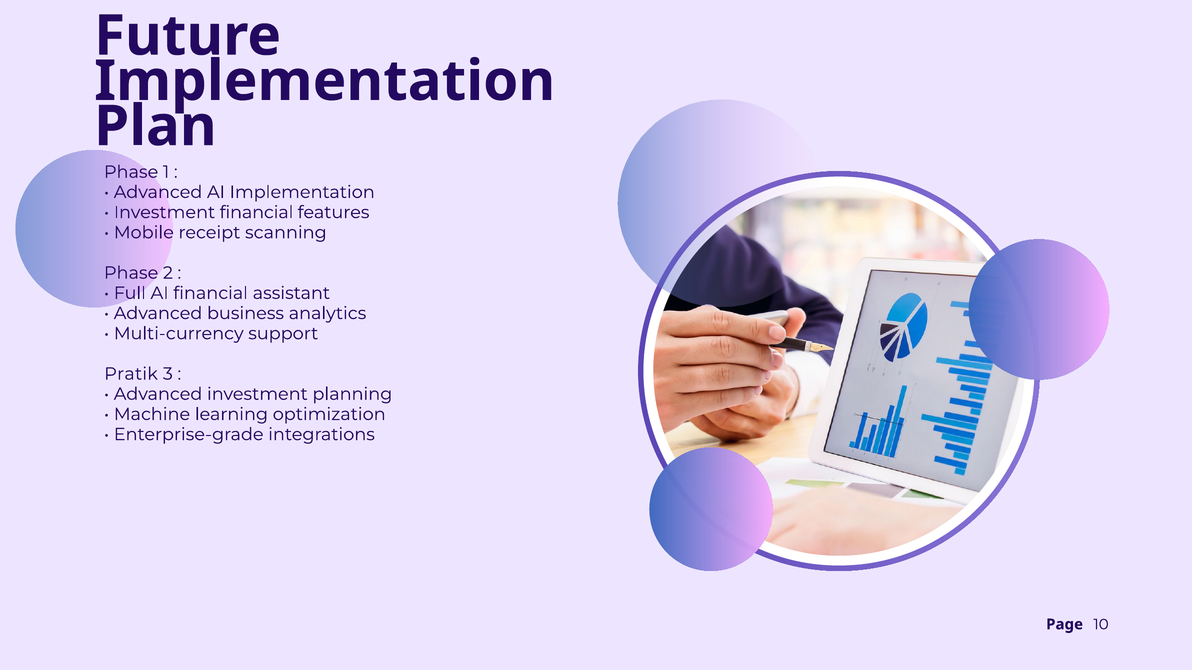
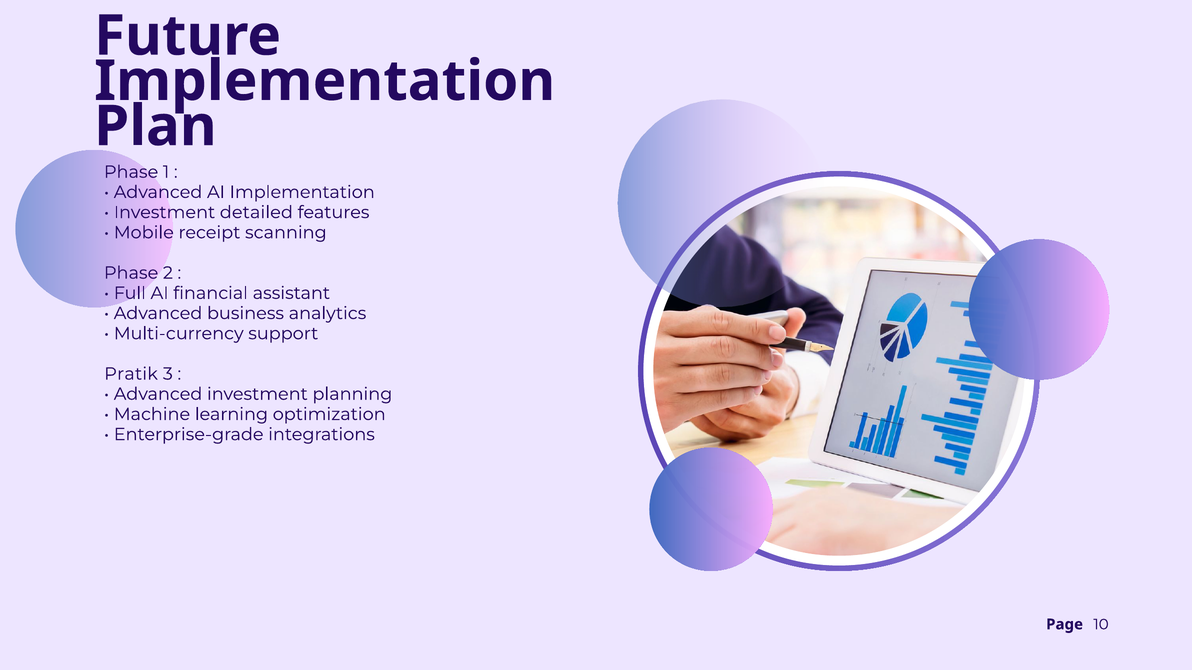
Investment financial: financial -> detailed (256, 212)
